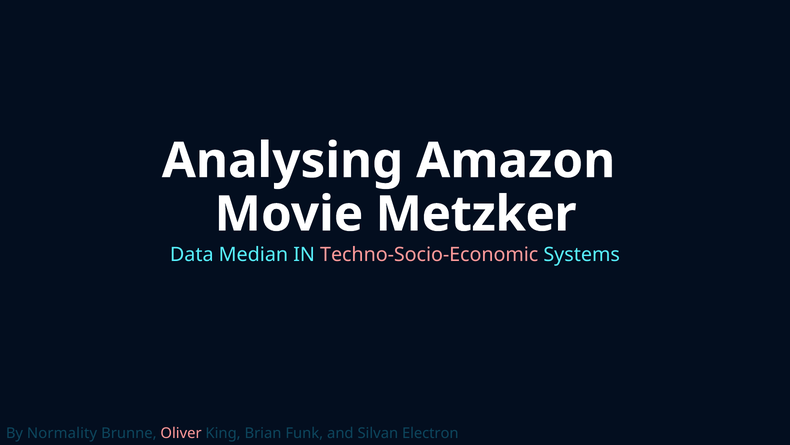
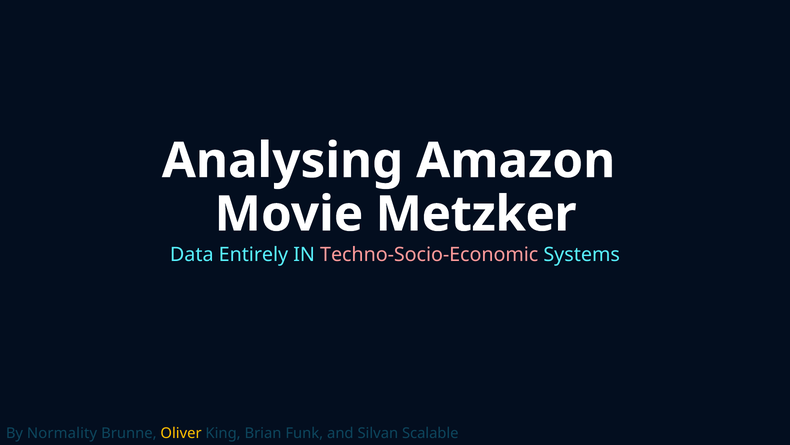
Median: Median -> Entirely (253, 254)
Oliver colour: pink -> yellow (181, 433)
Electron: Electron -> Scalable (430, 433)
